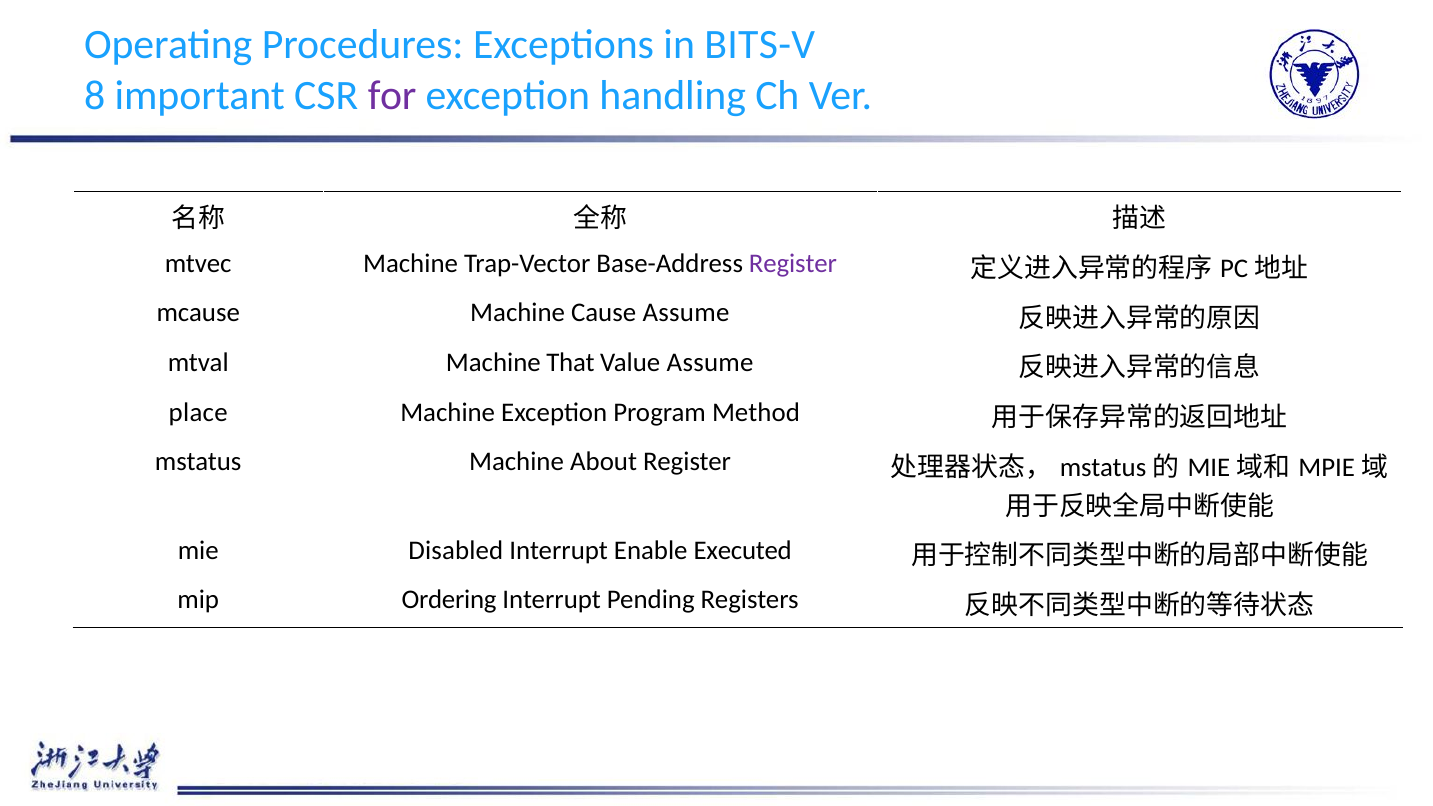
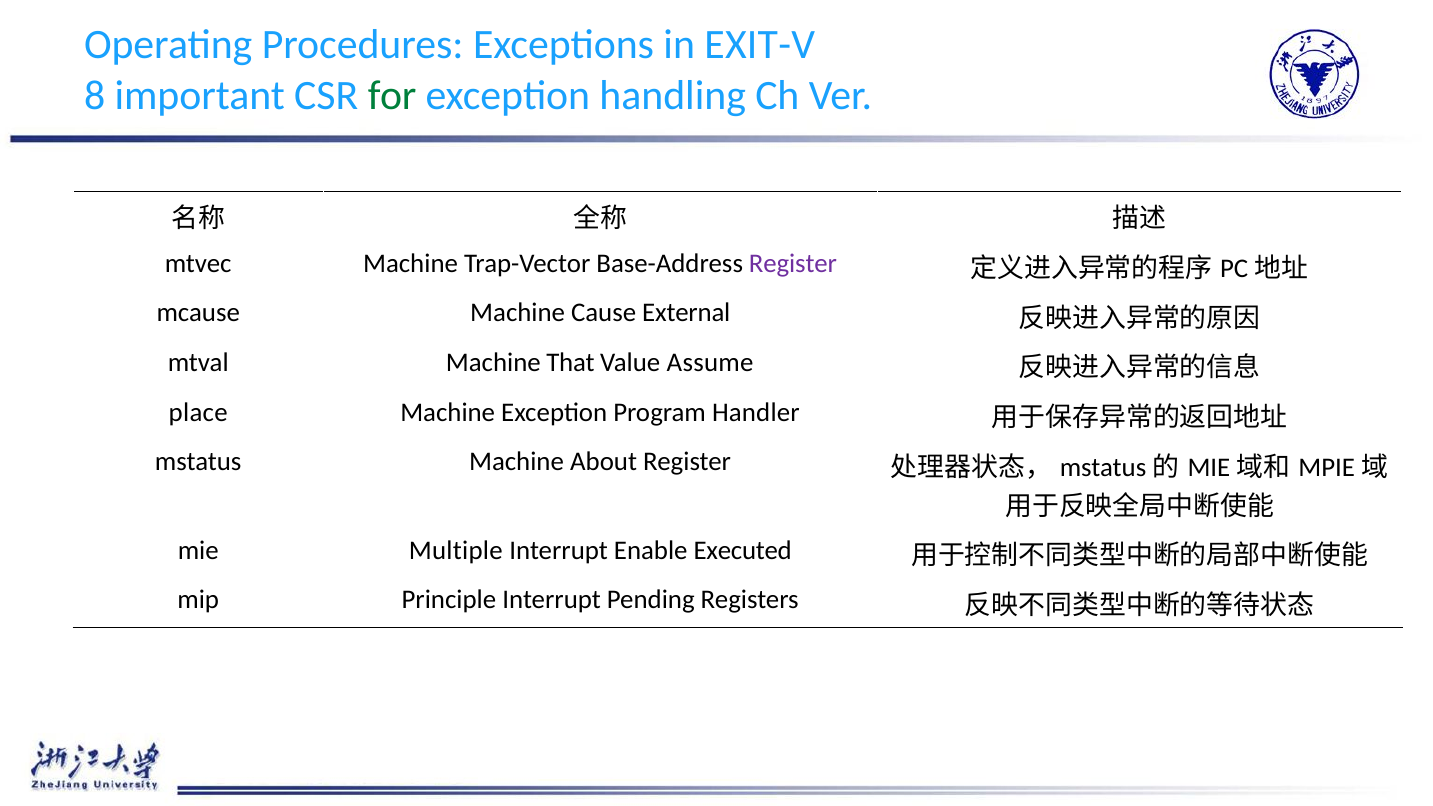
BITS-V: BITS-V -> EXIT-V (760, 45)
for colour: purple -> green (392, 96)
Cause Assume: Assume -> External (686, 313)
Method: Method -> Handler (756, 412)
Disabled: Disabled -> Multiple (456, 550)
Ordering: Ordering -> Principle (449, 600)
